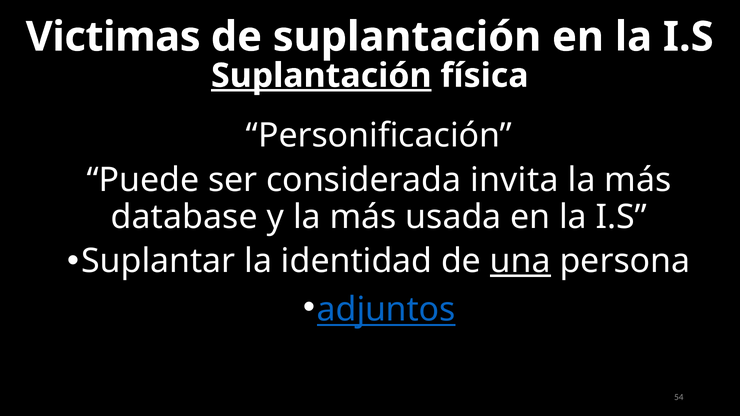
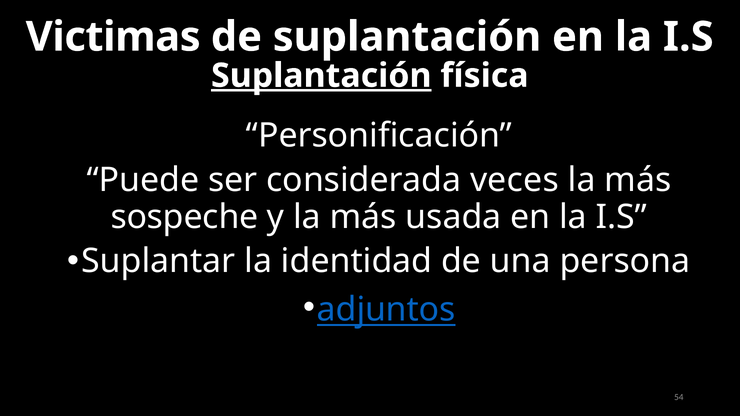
invita: invita -> veces (514, 180)
database: database -> sospeche (185, 217)
una underline: present -> none (520, 261)
